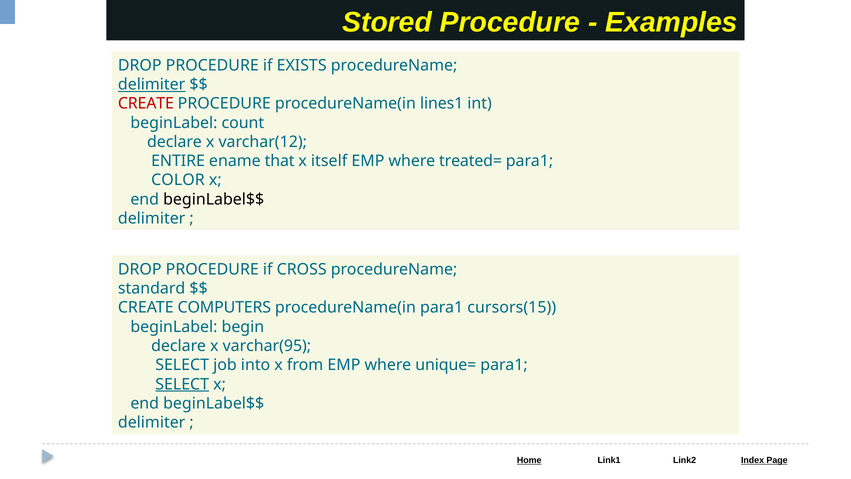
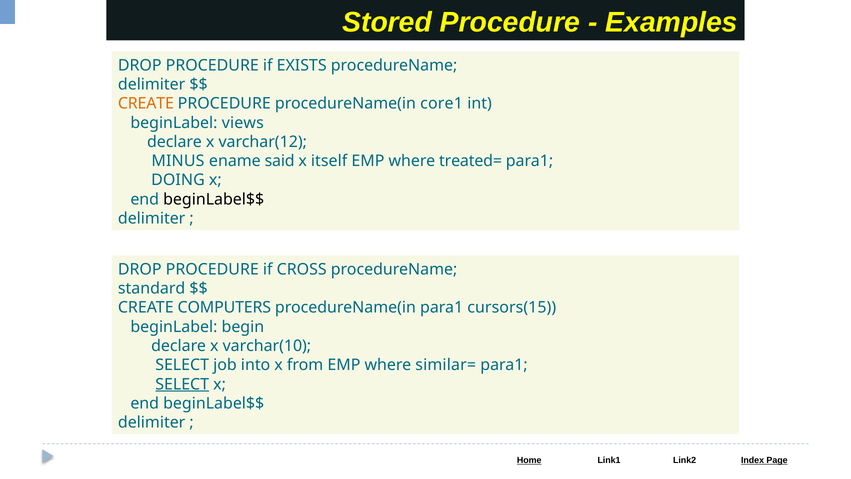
delimiter underline: present -> none (152, 84)
CREATE colour: red -> orange (146, 104)
lines1: lines1 -> core1 (442, 104)
count: count -> views (243, 123)
ENTIRE: ENTIRE -> MINUS (178, 161)
that: that -> said (280, 161)
COLOR: COLOR -> DOING (178, 180)
varchar(95: varchar(95 -> varchar(10 (267, 346)
unique=: unique= -> similar= (446, 365)
